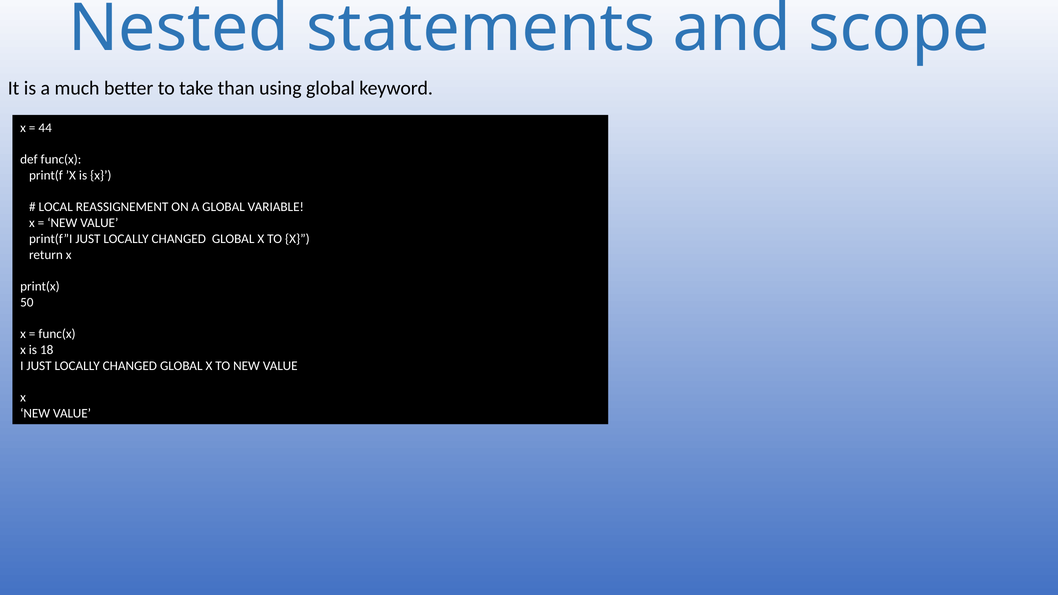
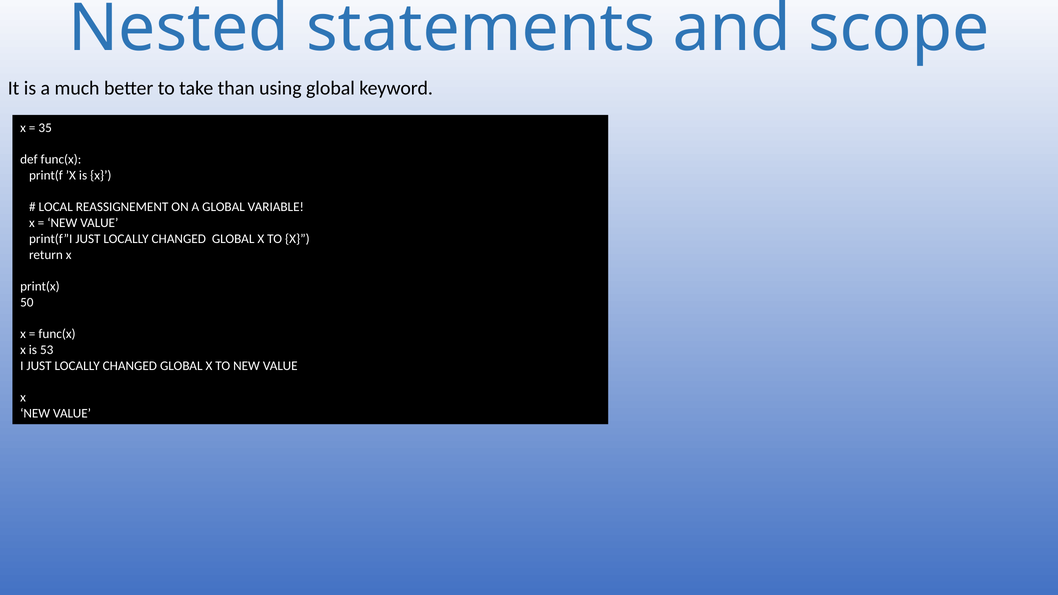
44: 44 -> 35 (45, 128)
18: 18 -> 53 (47, 350)
